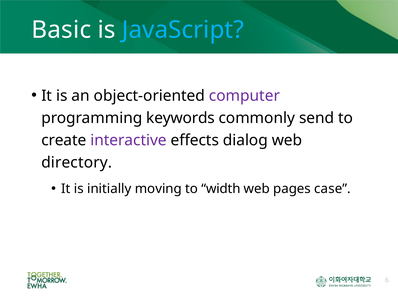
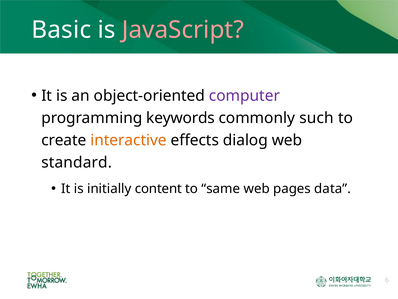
JavaScript colour: light blue -> pink (183, 30)
send: send -> such (317, 118)
interactive colour: purple -> orange (128, 140)
directory: directory -> standard (77, 162)
moving: moving -> content (158, 189)
width: width -> same (221, 189)
case: case -> data (333, 189)
